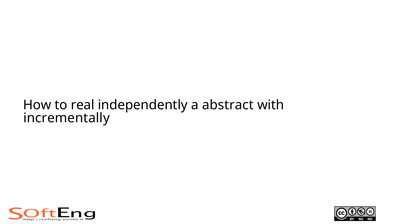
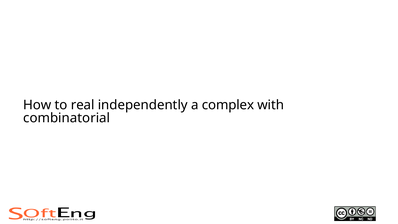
abstract: abstract -> complex (228, 105)
incrementally: incrementally -> combinatorial (67, 118)
